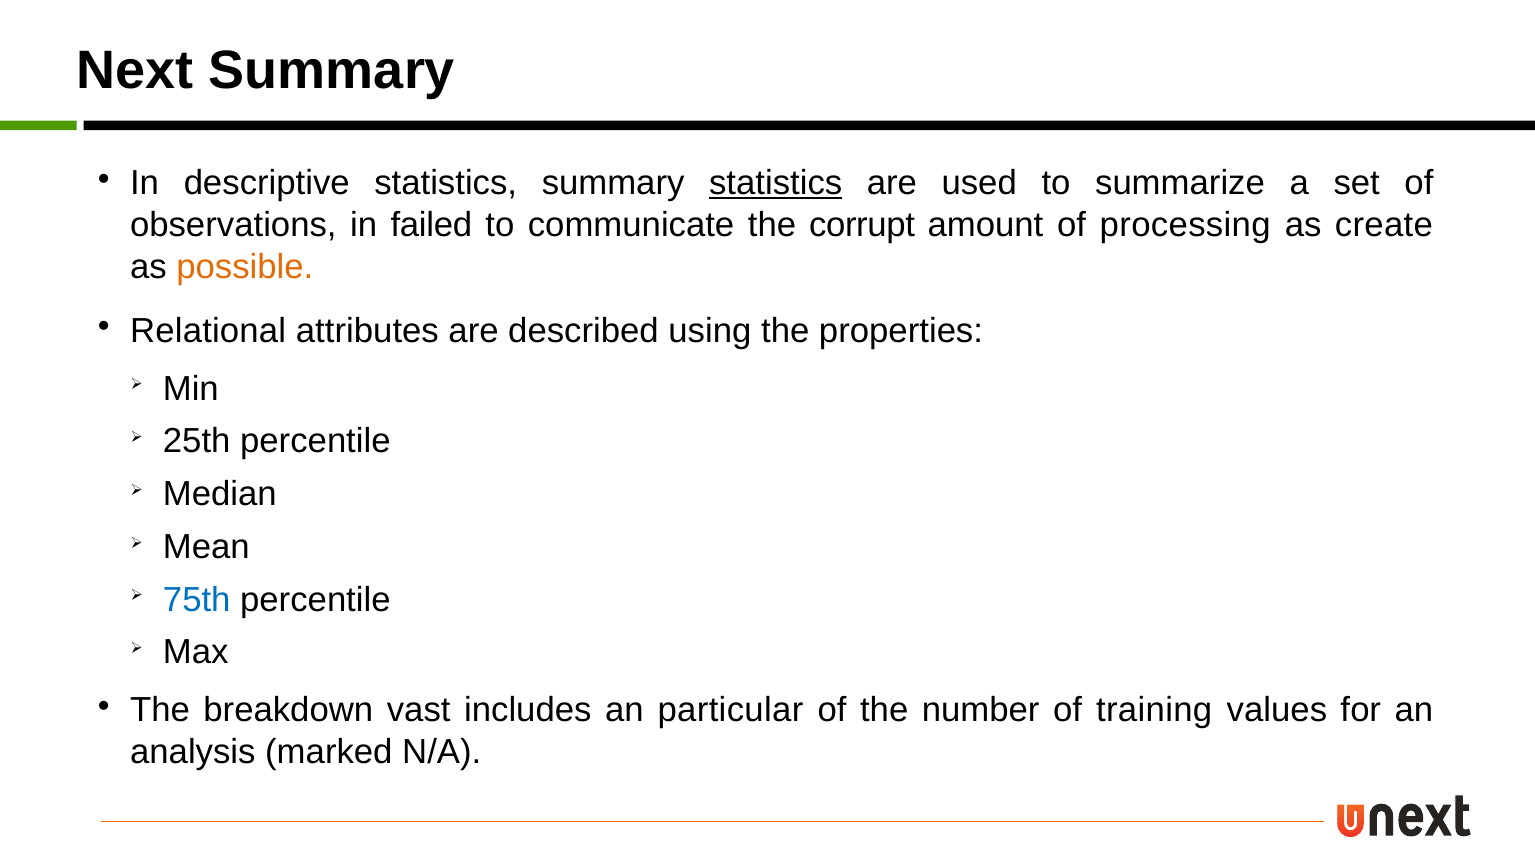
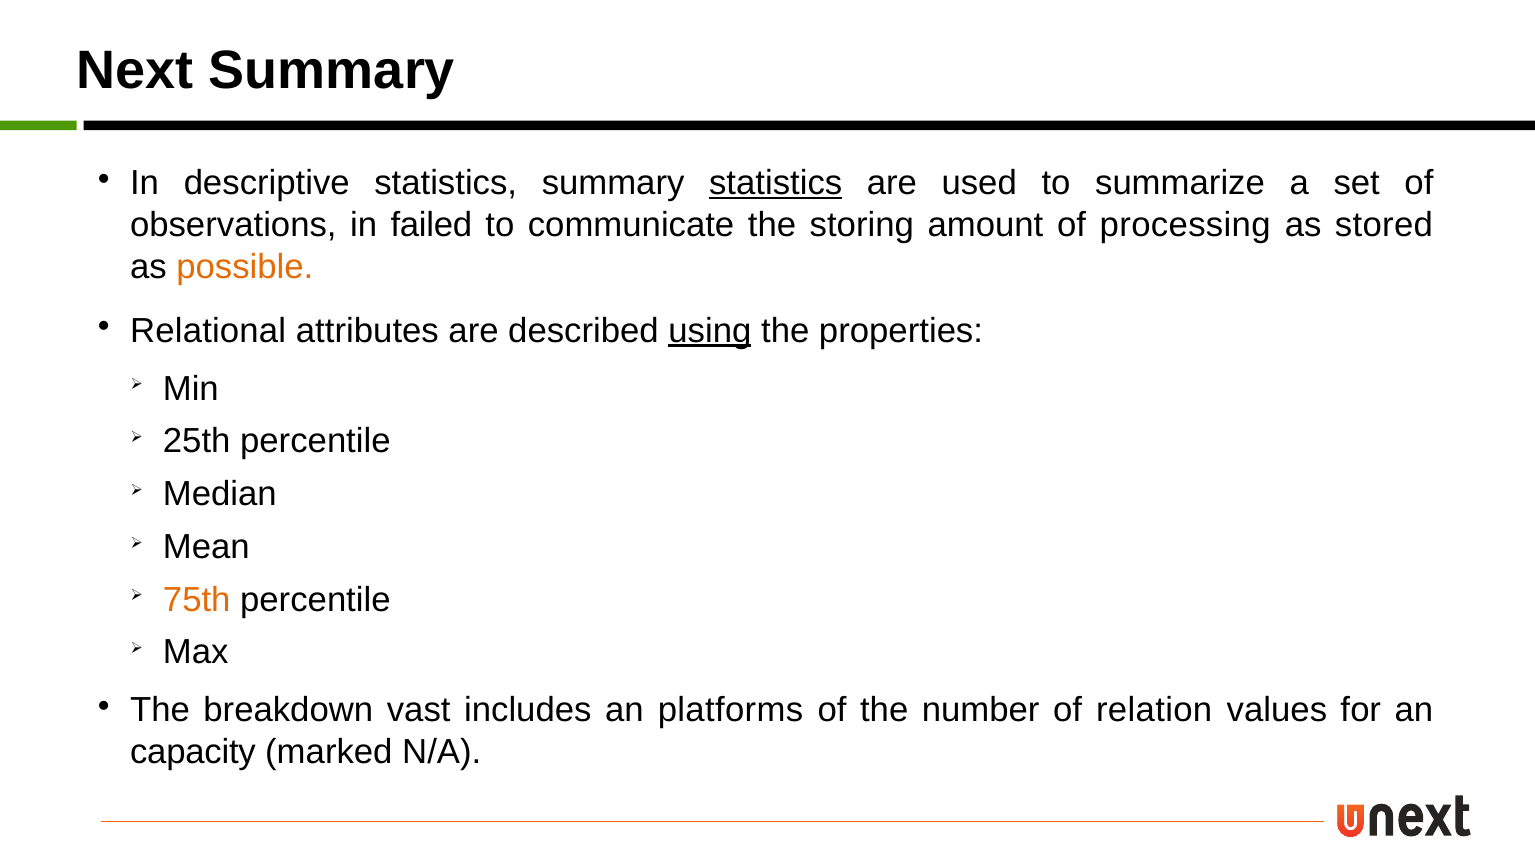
corrupt: corrupt -> storing (862, 225)
create: create -> stored (1384, 225)
using underline: none -> present (710, 330)
75th colour: blue -> orange (197, 599)
particular: particular -> platforms (730, 710)
training: training -> relation (1154, 710)
analysis: analysis -> capacity (193, 752)
